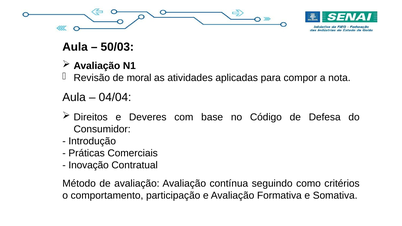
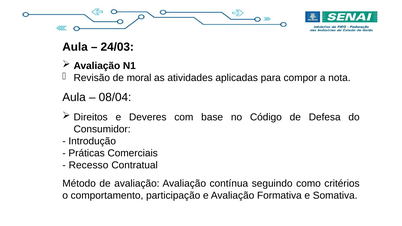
50/03: 50/03 -> 24/03 (117, 47)
04/04: 04/04 -> 08/04 (115, 97)
Inovação: Inovação -> Recesso (89, 165)
